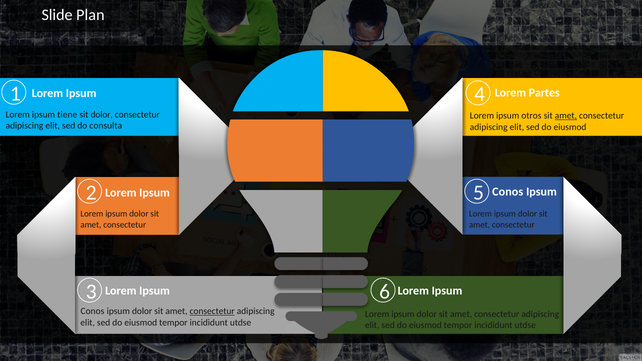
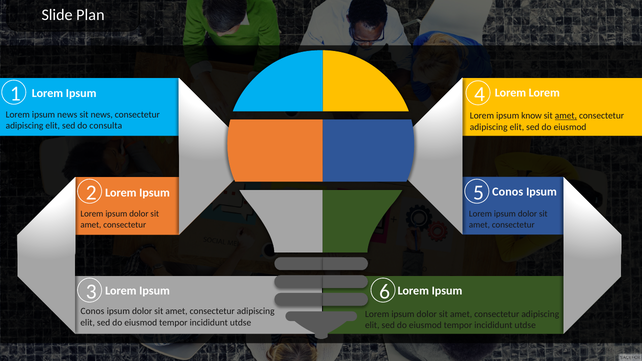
4 Lorem Partes: Partes -> Lorem (544, 93)
ipsum tiene: tiene -> news (67, 115)
sit dolor: dolor -> news (102, 115)
otros: otros -> know (532, 116)
consectetur underline: present -> none (212, 311)
